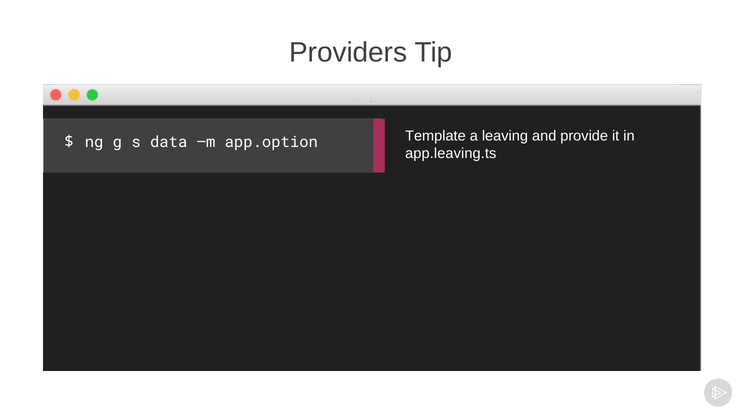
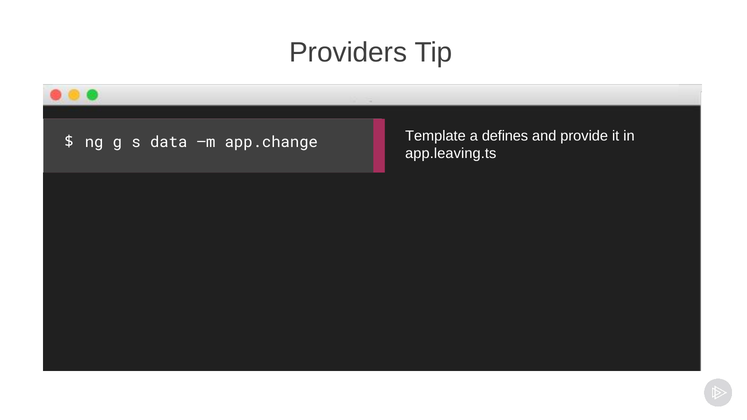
leaving: leaving -> defines (505, 136)
app.option: app.option -> app.change (271, 142)
